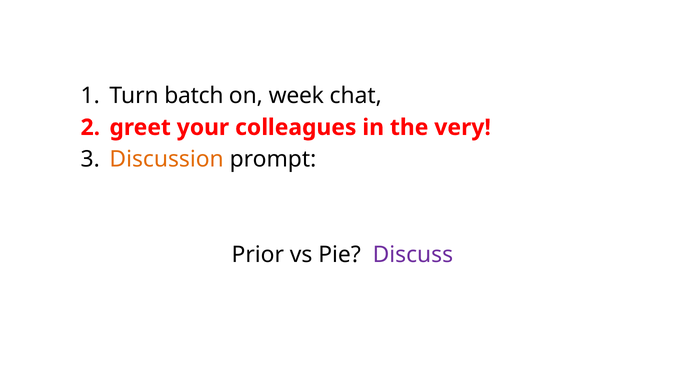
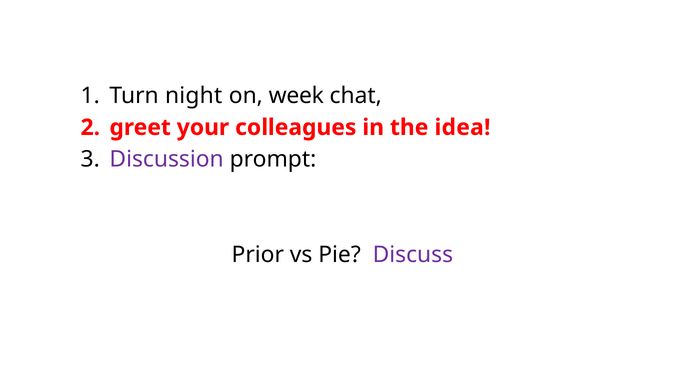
batch: batch -> night (194, 96)
very: very -> idea (462, 128)
Discussion colour: orange -> purple (167, 159)
